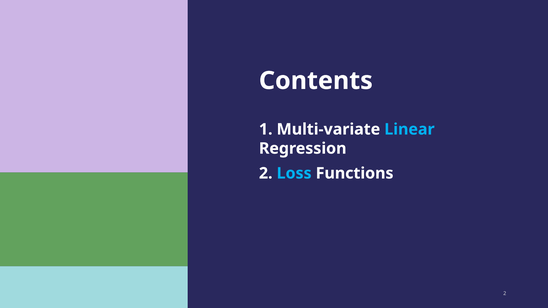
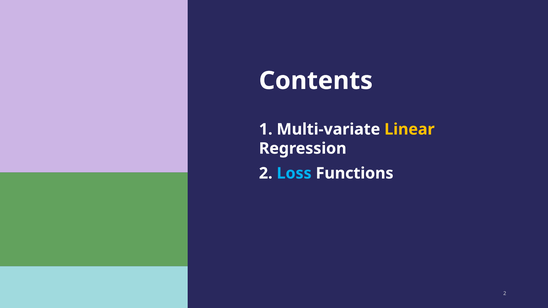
Linear colour: light blue -> yellow (409, 129)
